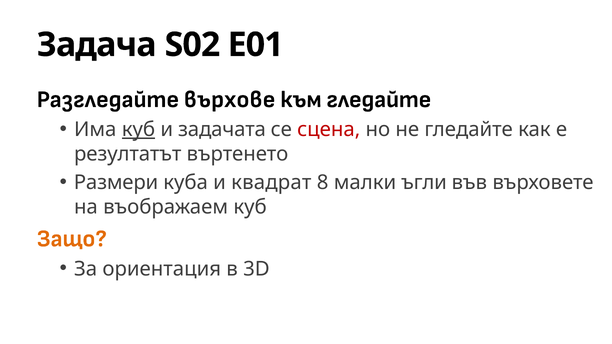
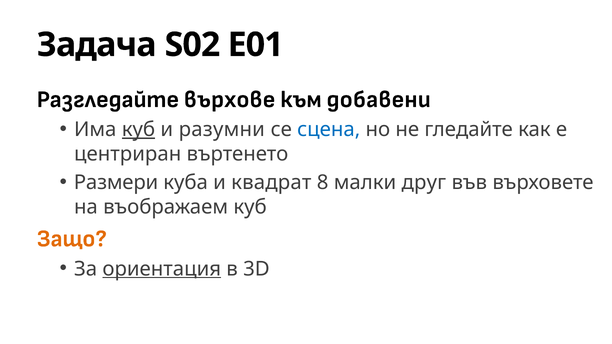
към гледайте: гледайте -> добавени (379, 99)
задачата: задачата -> разумни (222, 130)
сцена colour: red -> blue (329, 130)
резултатът: резултатът -> центриран (128, 154)
ъгли: ъгли -> друг (424, 183)
ориентация underline: none -> present (162, 269)
